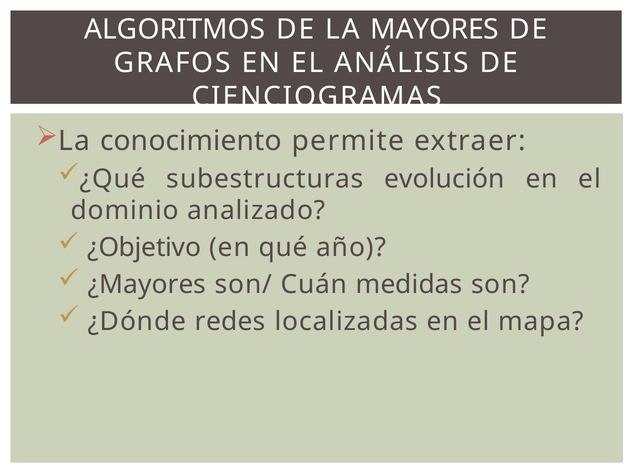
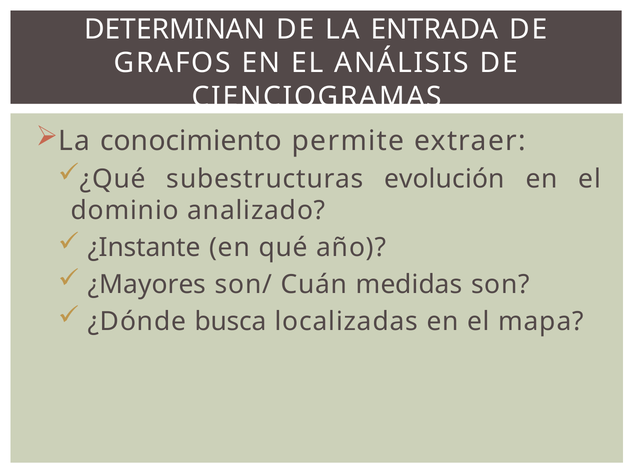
ALGORITMOS: ALGORITMOS -> DETERMINAN (175, 29)
MAYORES: MAYORES -> ENTRADA (434, 29)
¿Objetivo: ¿Objetivo -> ¿Instante (144, 248)
redes: redes -> busca (230, 322)
